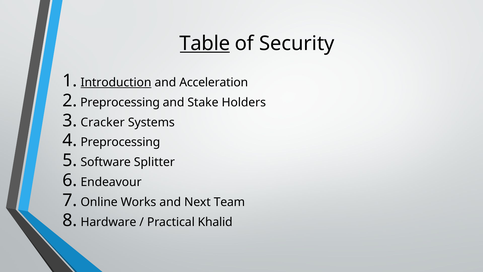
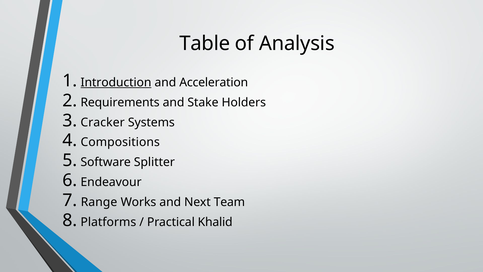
Table underline: present -> none (205, 43)
Security: Security -> Analysis (297, 43)
Preprocessing: Preprocessing -> Requirements (120, 102)
Preprocessing: Preprocessing -> Compositions (120, 142)
Online: Online -> Range (99, 202)
Hardware: Hardware -> Platforms (108, 222)
